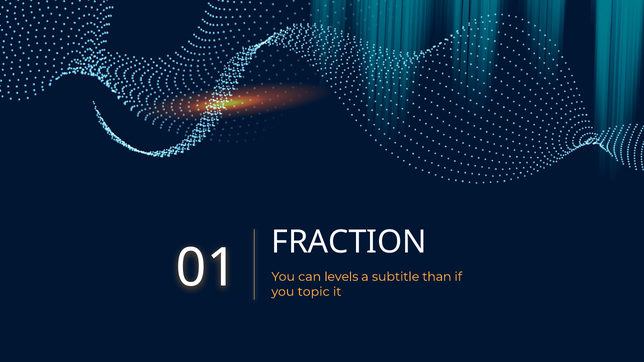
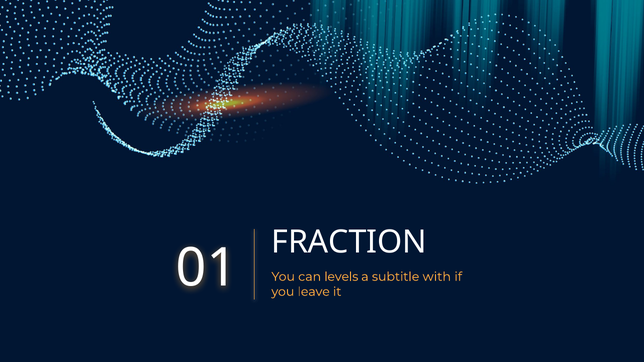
than: than -> with (437, 277)
topic: topic -> leave (314, 292)
